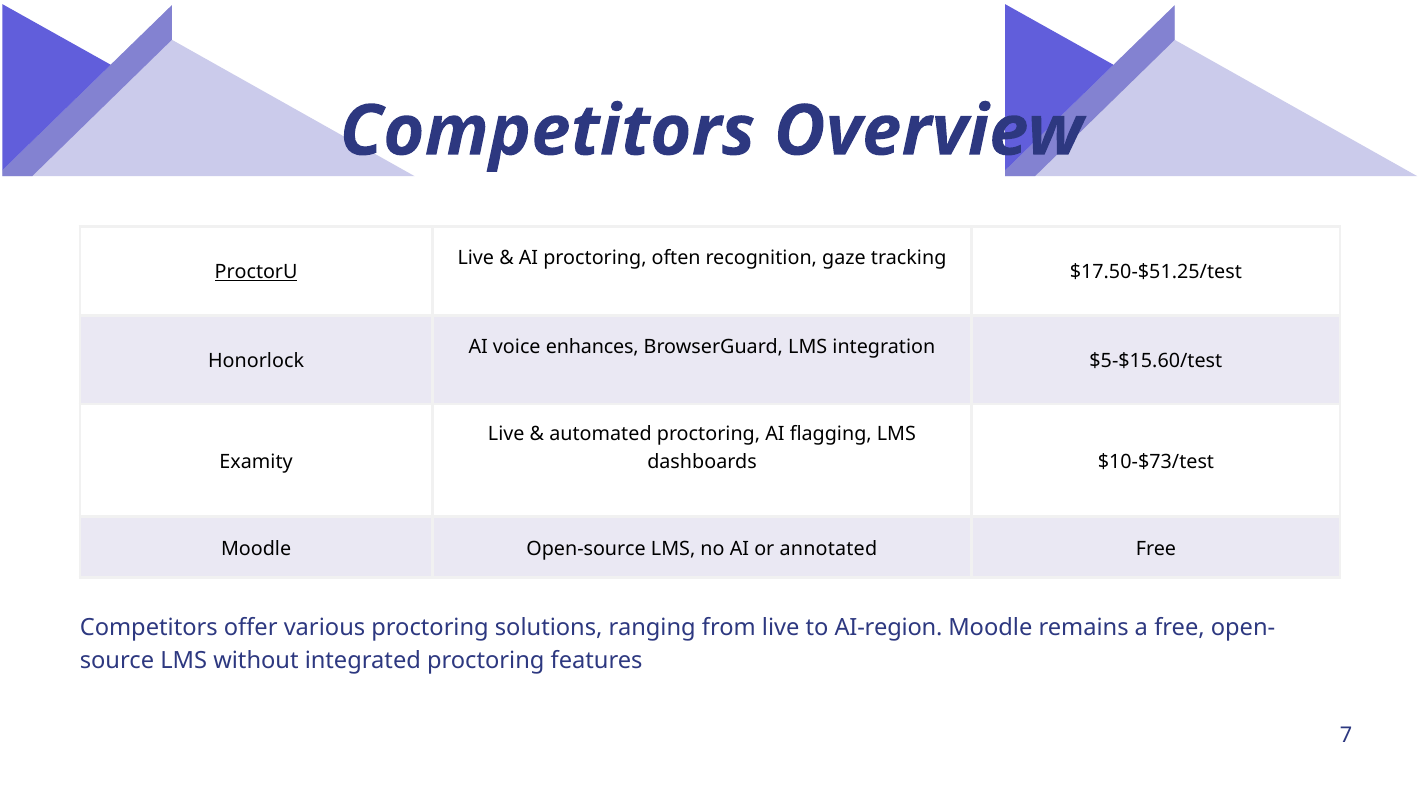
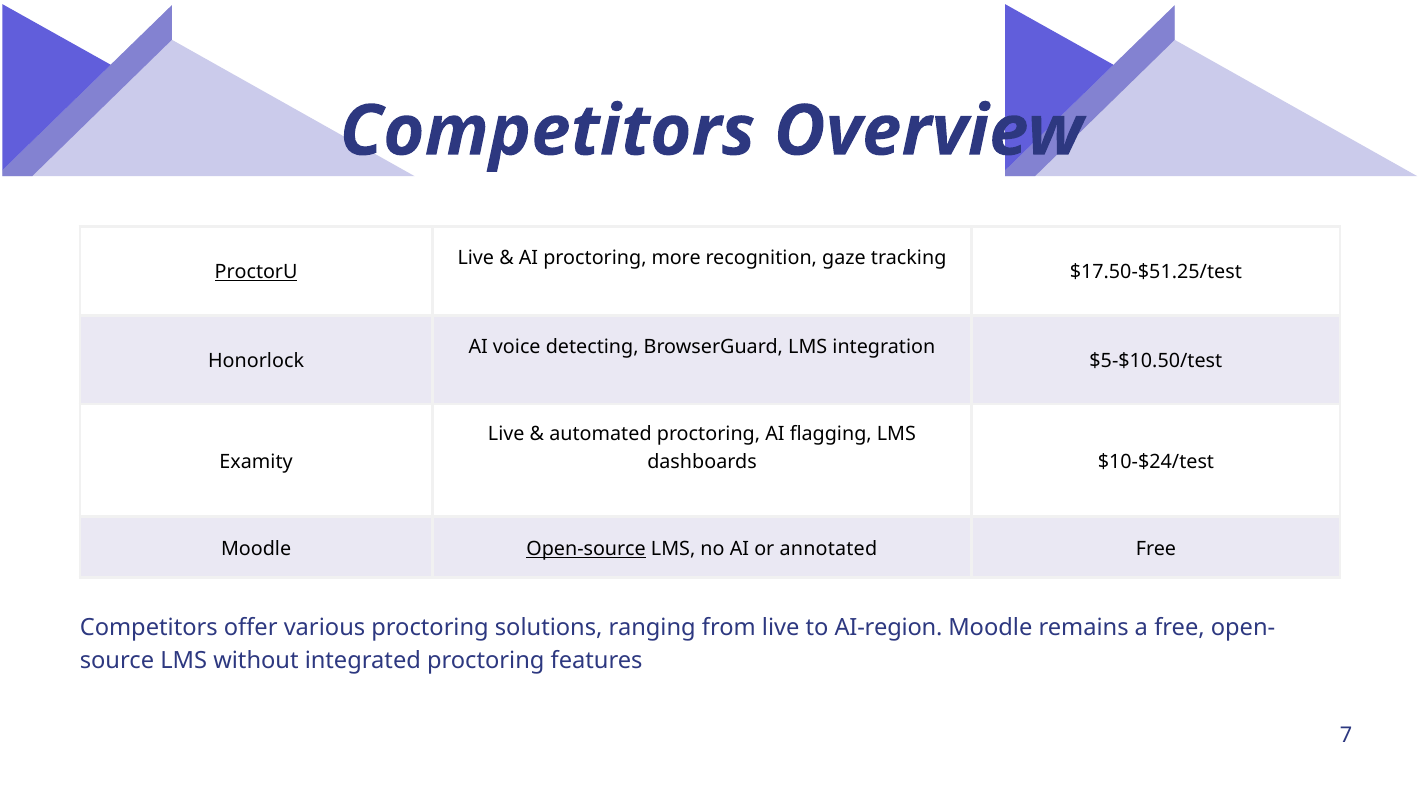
often: often -> more (676, 258)
enhances: enhances -> detecting (592, 347)
$5-$15.60/test: $5-$15.60/test -> $5-$10.50/test (1156, 361)
$10-$73/test: $10-$73/test -> $10-$24/test (1156, 462)
Open-source underline: none -> present (586, 548)
